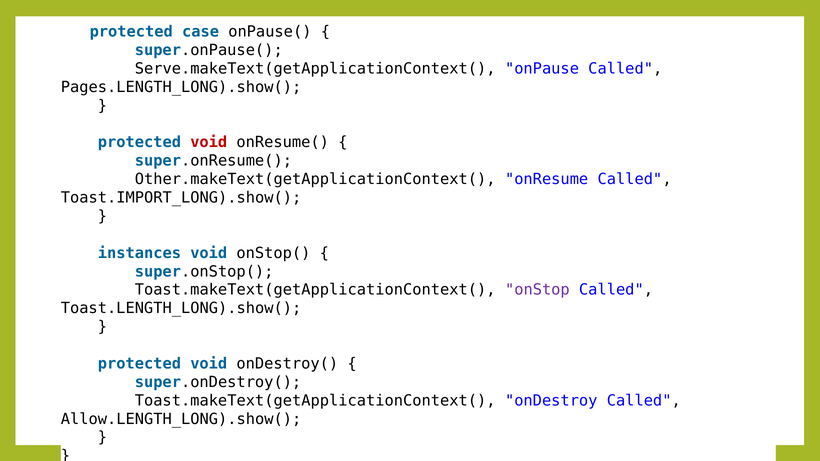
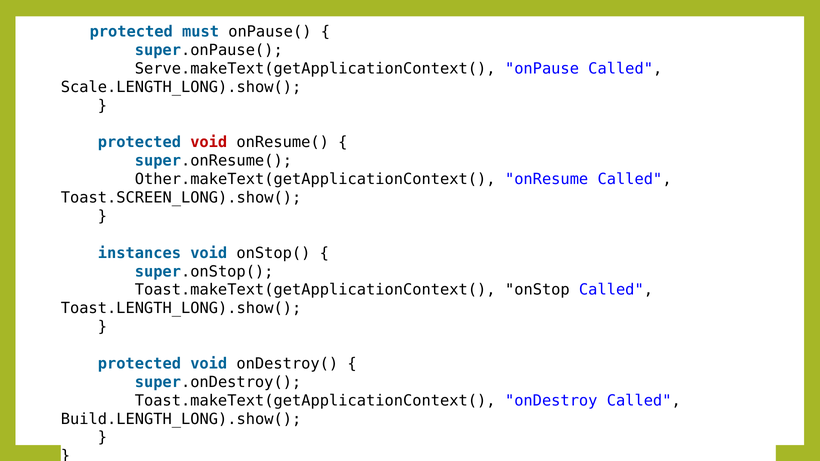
case: case -> must (201, 32)
Pages.LENGTH_LONG).show(: Pages.LENGTH_LONG).show( -> Scale.LENGTH_LONG).show( (181, 87)
Toast.IMPORT_LONG).show(: Toast.IMPORT_LONG).show( -> Toast.SCREEN_LONG).show( (181, 198)
onStop colour: purple -> black (537, 290)
Allow.LENGTH_LONG).show(: Allow.LENGTH_LONG).show( -> Build.LENGTH_LONG).show( (181, 419)
